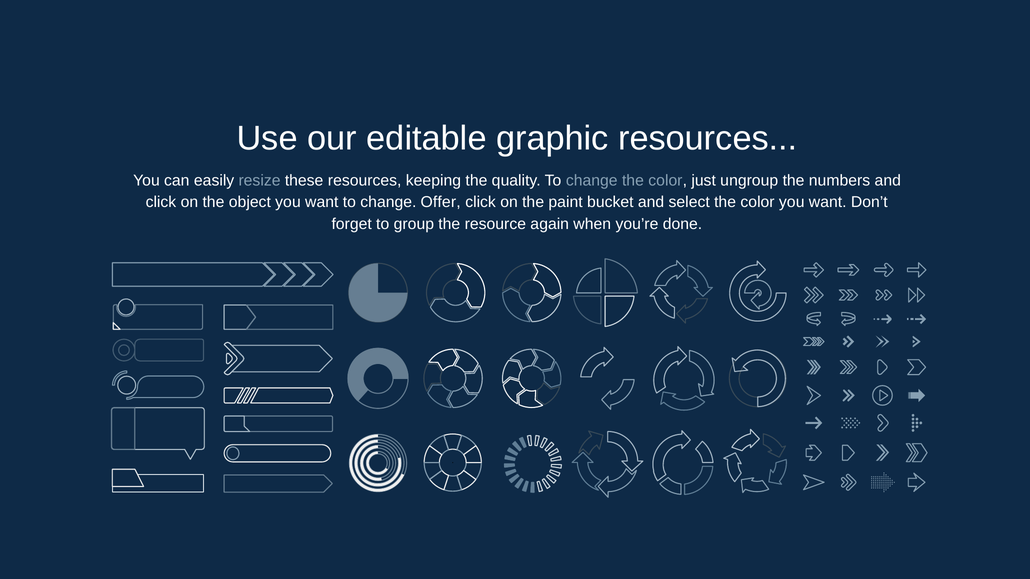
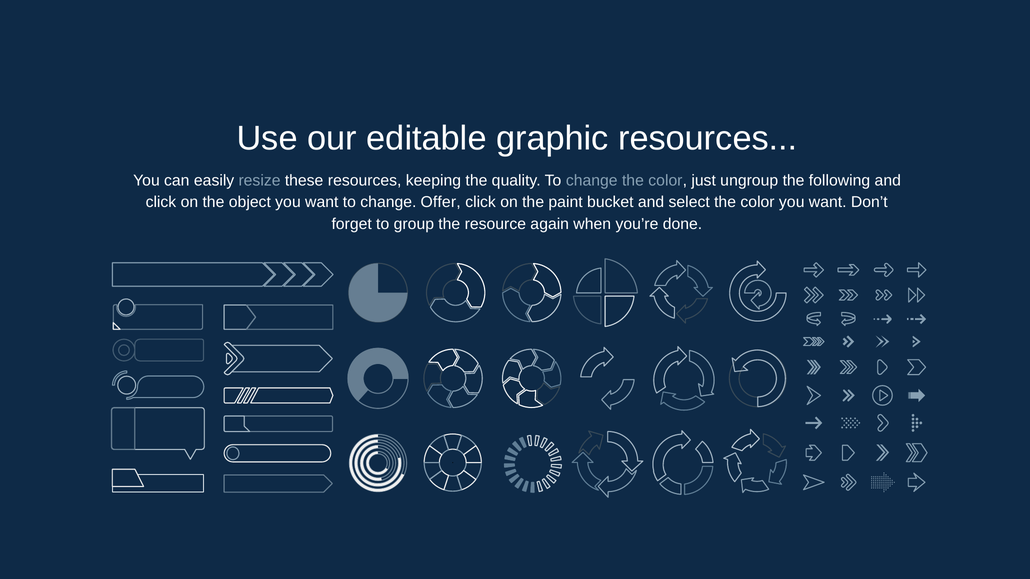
numbers: numbers -> following (840, 181)
